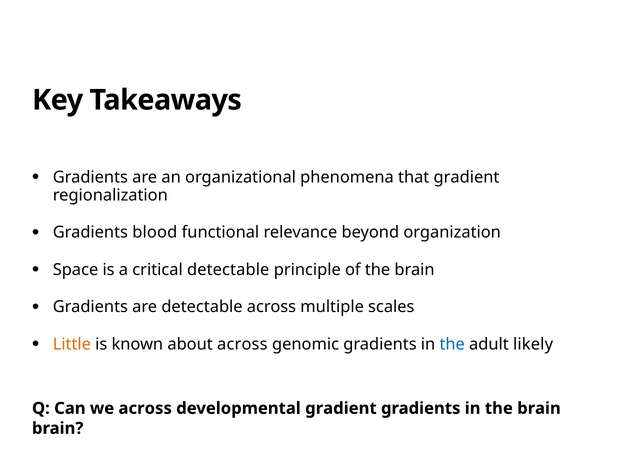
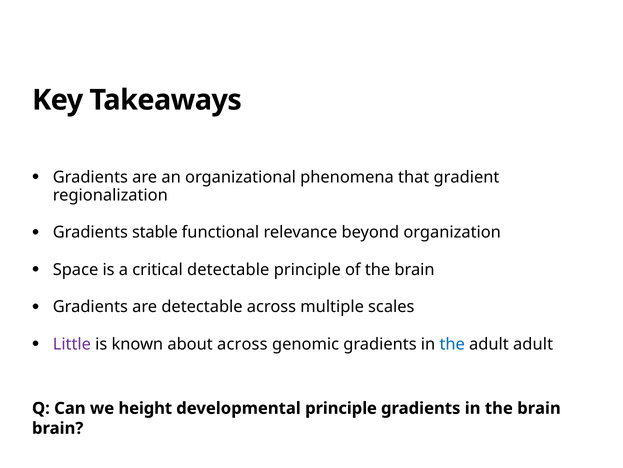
blood: blood -> stable (155, 232)
Little colour: orange -> purple (72, 344)
adult likely: likely -> adult (533, 344)
we across: across -> height (145, 408)
developmental gradient: gradient -> principle (341, 408)
